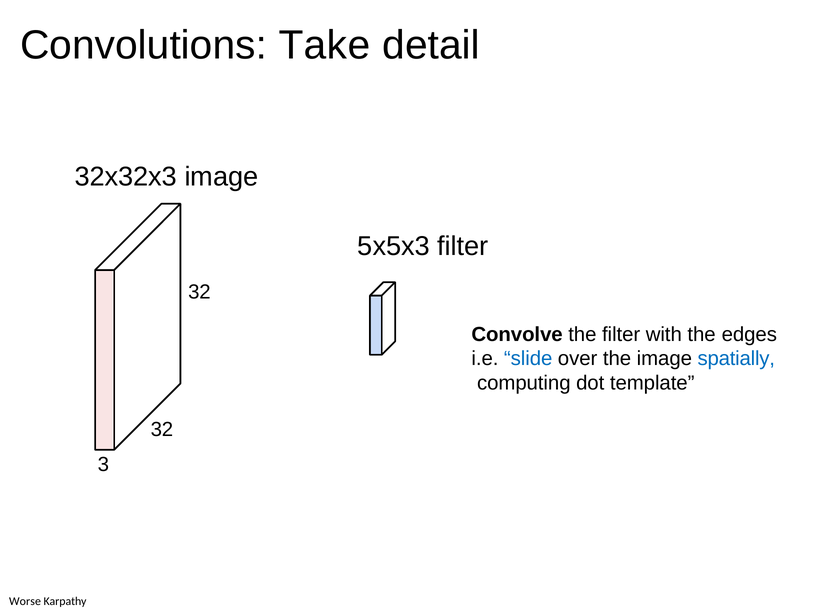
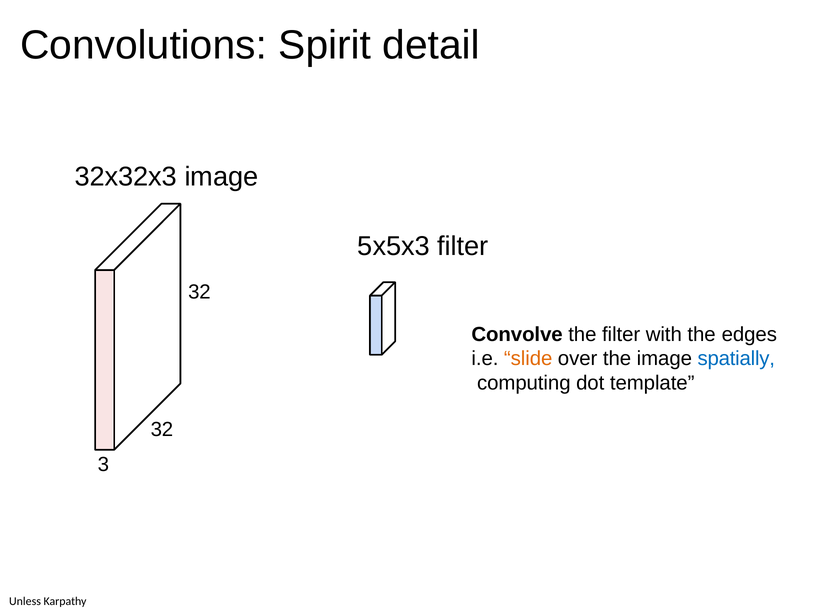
Take: Take -> Spirit (325, 45)
slide colour: blue -> orange (528, 359)
Worse: Worse -> Unless (25, 601)
